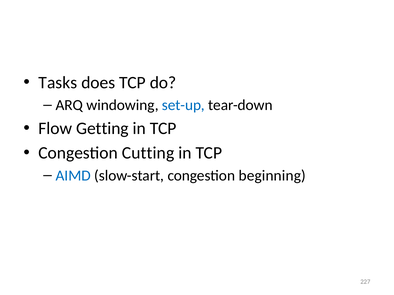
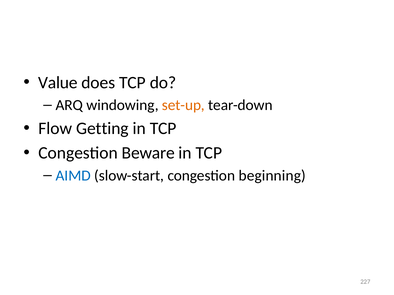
Tasks: Tasks -> Value (58, 83)
set-up colour: blue -> orange (183, 105)
Cutting: Cutting -> Beware (148, 153)
